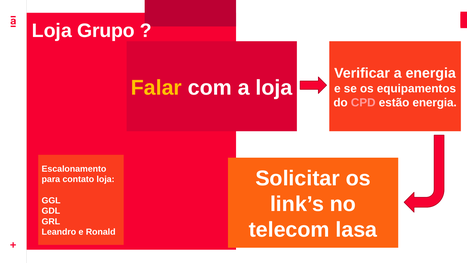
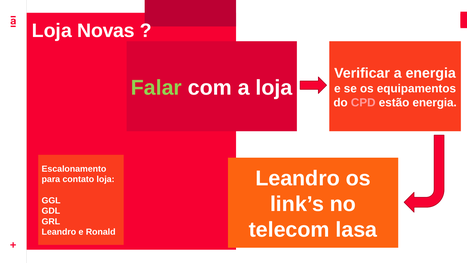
Grupo: Grupo -> Novas (106, 31)
Falar colour: yellow -> light green (156, 88)
Solicitar: Solicitar -> Leandro (298, 178)
